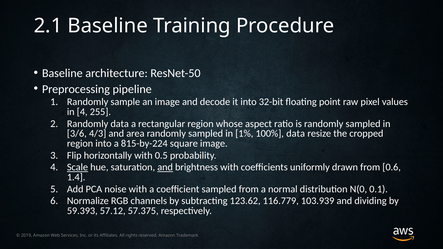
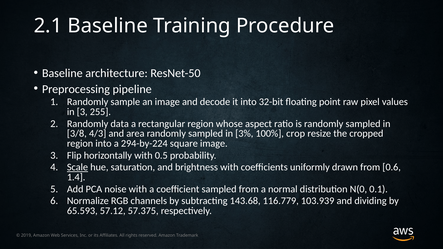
in 4: 4 -> 3 (82, 112)
3/6: 3/6 -> 3/8 (77, 134)
1%: 1% -> 3% (244, 134)
100% data: data -> crop (296, 134)
815-by-224: 815-by-224 -> 294-by-224 (144, 144)
and underline: present -> none (165, 167)
123.62: 123.62 -> 143.68 (245, 201)
59.393: 59.393 -> 65.593 (82, 211)
